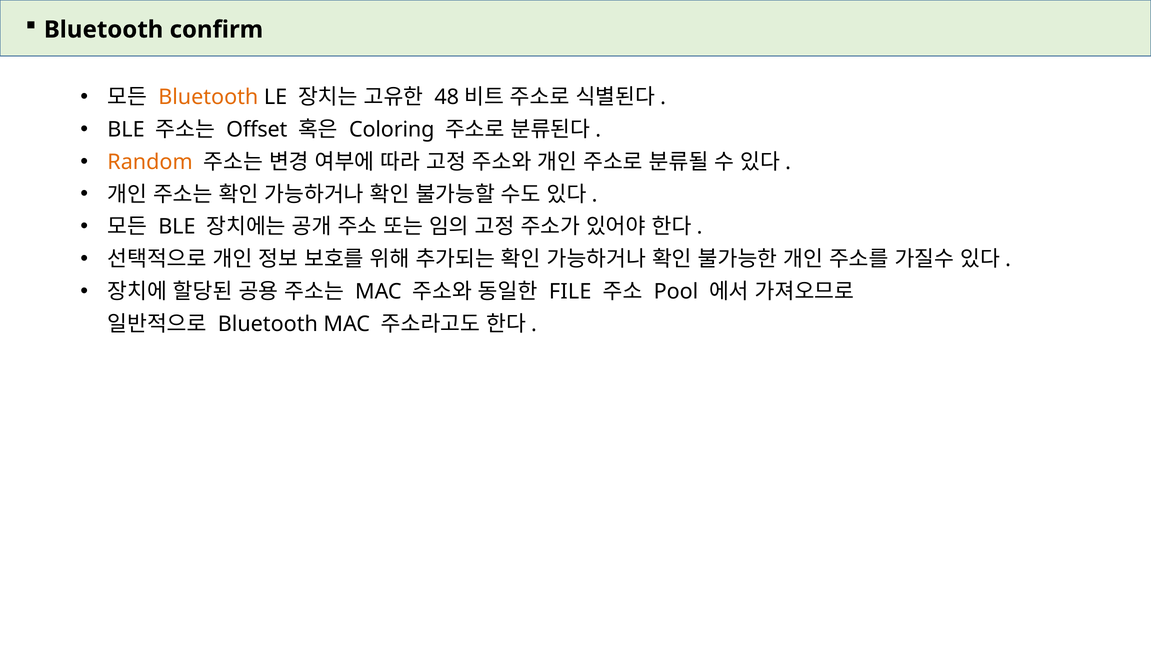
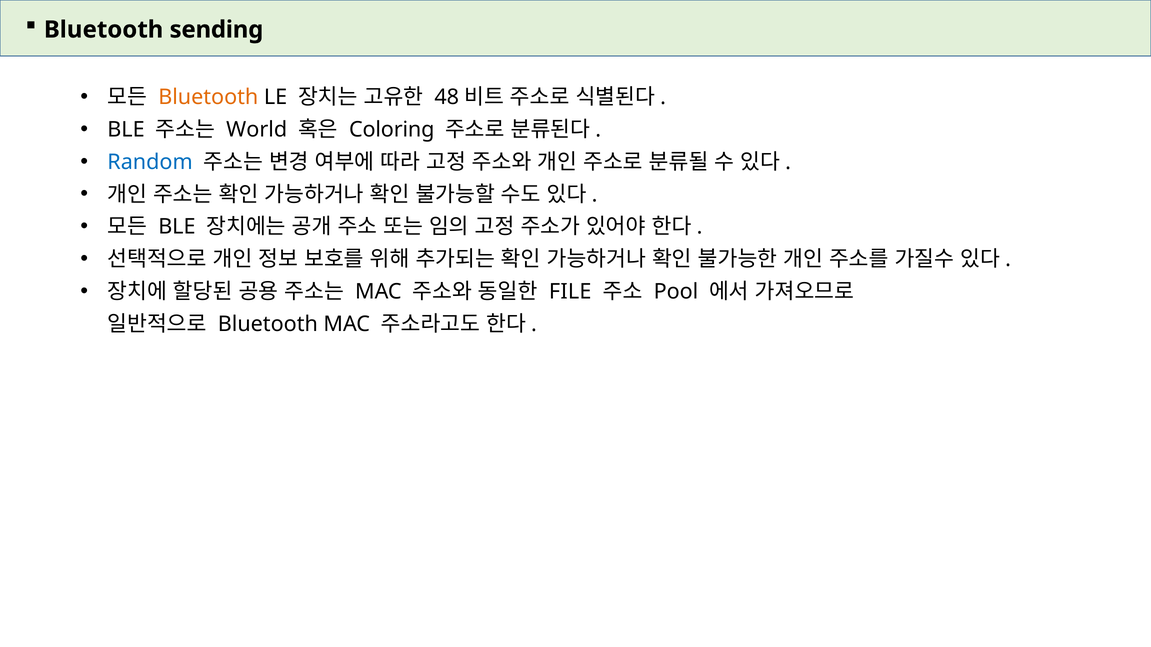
confirm: confirm -> sending (216, 30)
Offset: Offset -> World (257, 130)
Random colour: orange -> blue (150, 162)
